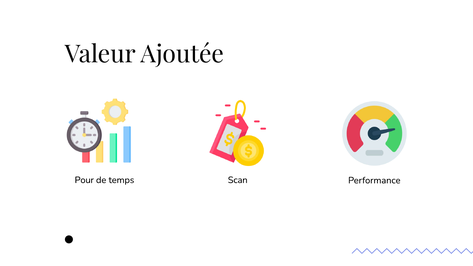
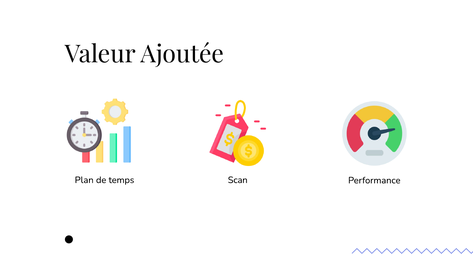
Pour: Pour -> Plan (84, 180)
